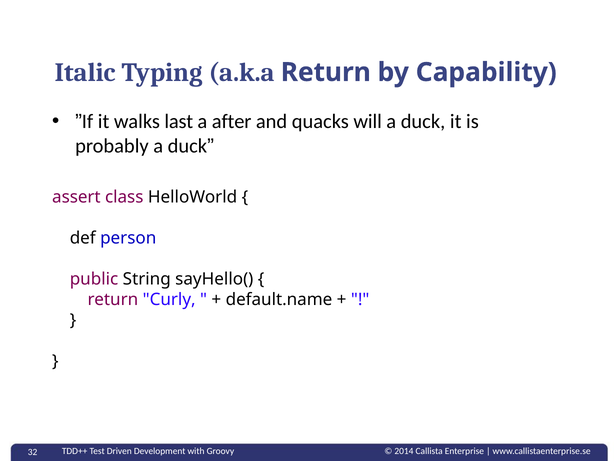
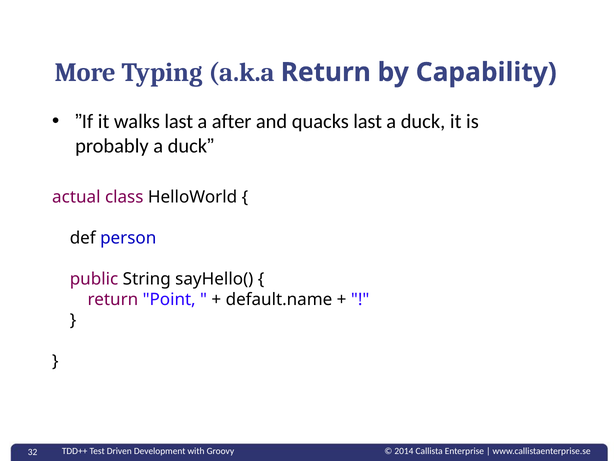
Italic: Italic -> More (85, 72)
quacks will: will -> last (368, 121)
assert: assert -> actual (76, 197)
Curly: Curly -> Point (169, 299)
